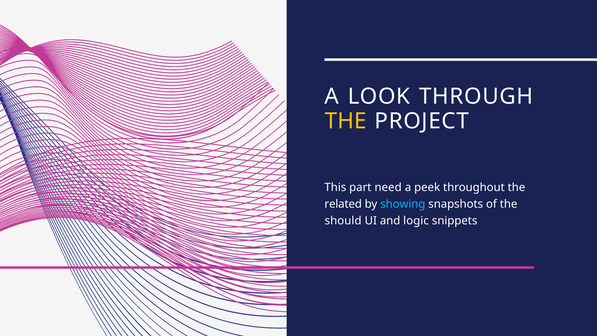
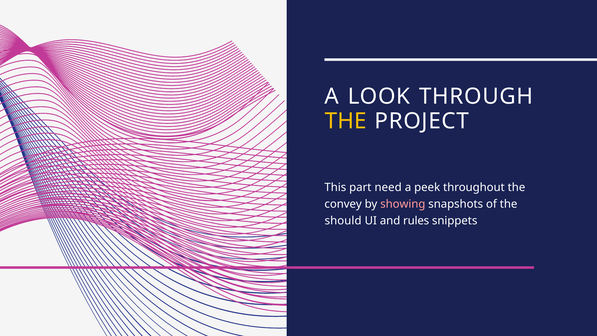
related: related -> convey (343, 204)
showing colour: light blue -> pink (403, 204)
logic: logic -> rules (416, 221)
